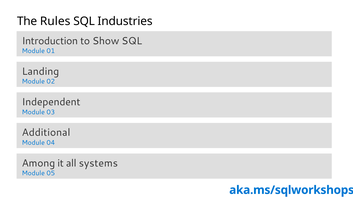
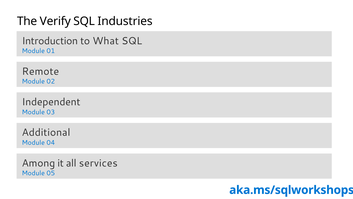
Rules: Rules -> Verify (55, 21)
Show: Show -> What (106, 41)
Landing: Landing -> Remote (40, 71)
systems: systems -> services (98, 163)
